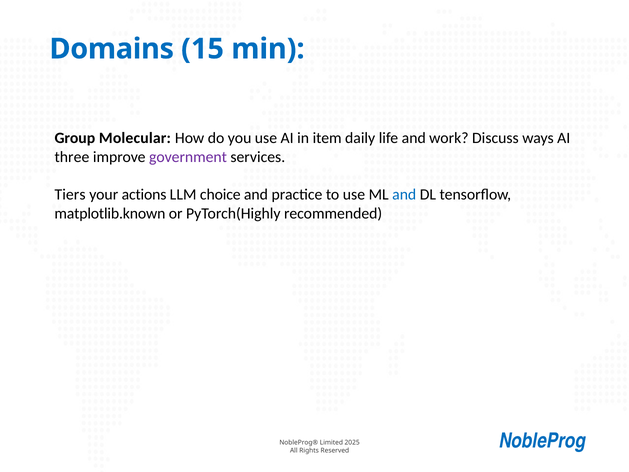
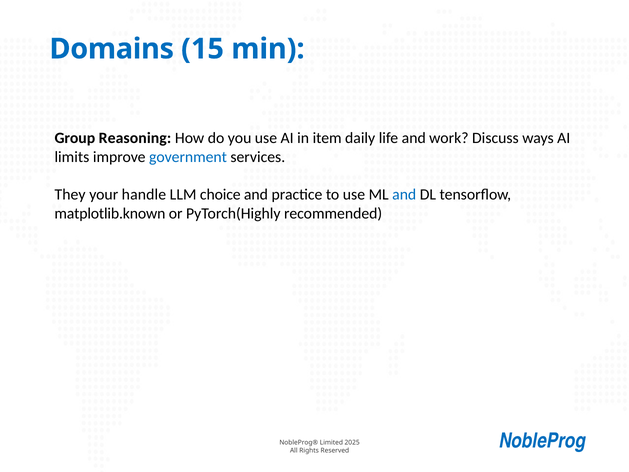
Molecular: Molecular -> Reasoning (135, 138)
three: three -> limits (72, 157)
government colour: purple -> blue (188, 157)
Tiers: Tiers -> They (70, 195)
actions: actions -> handle (144, 195)
